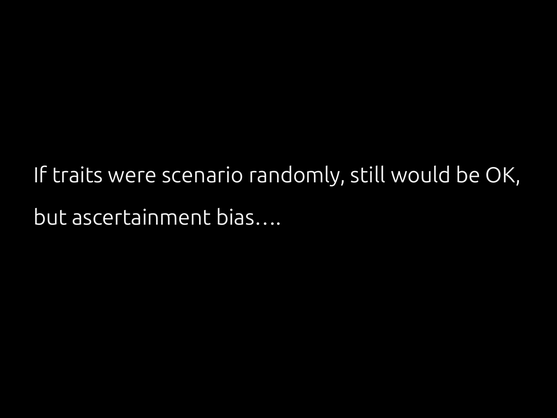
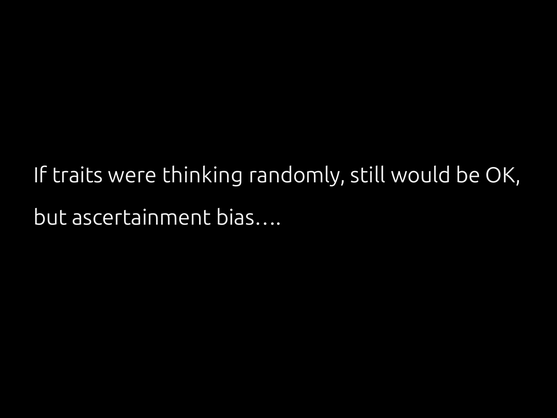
scenario: scenario -> thinking (203, 175)
